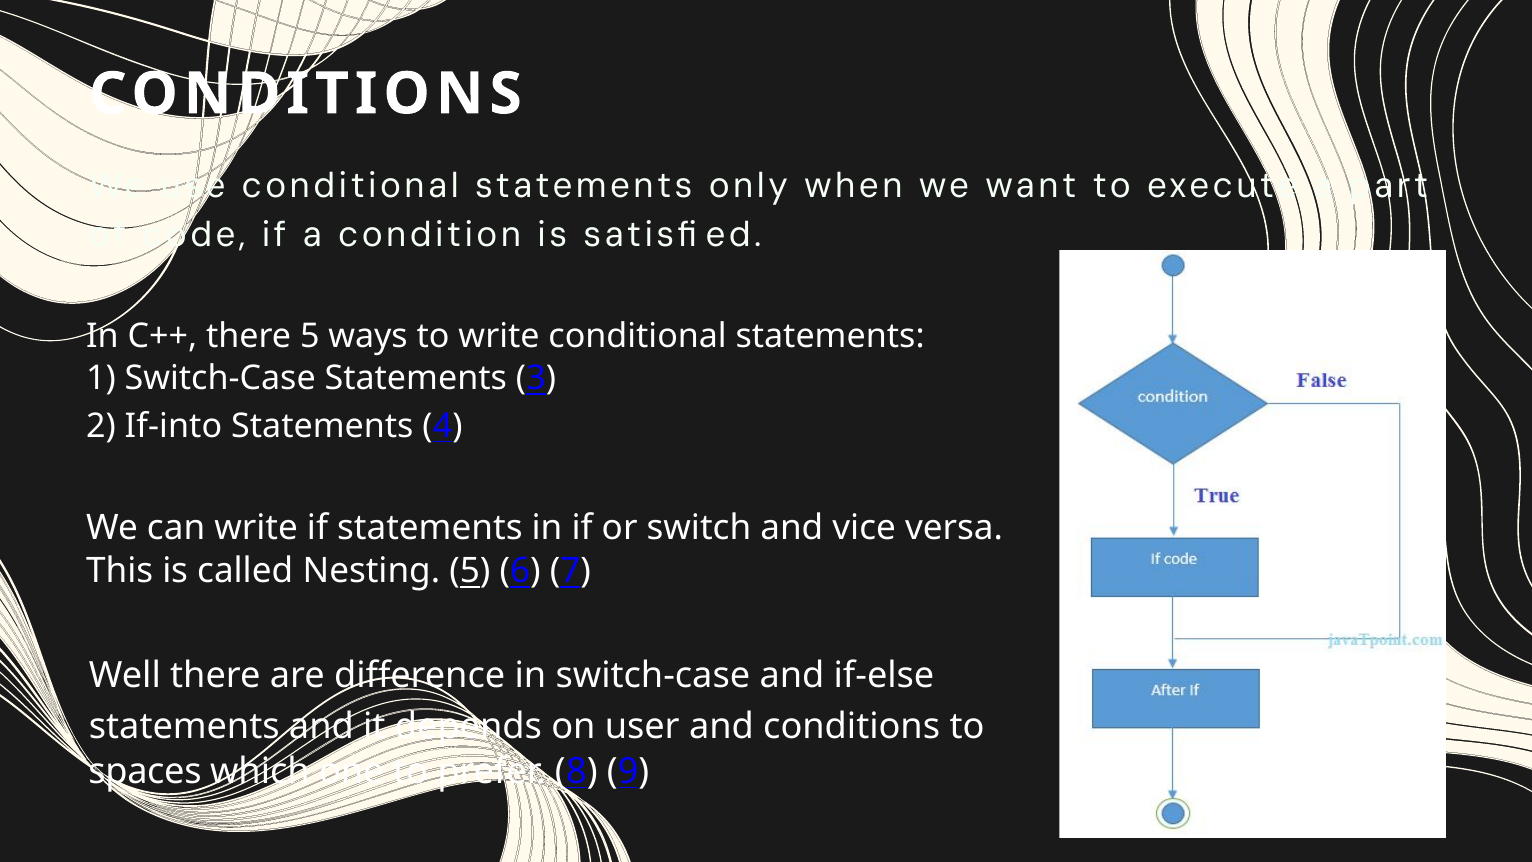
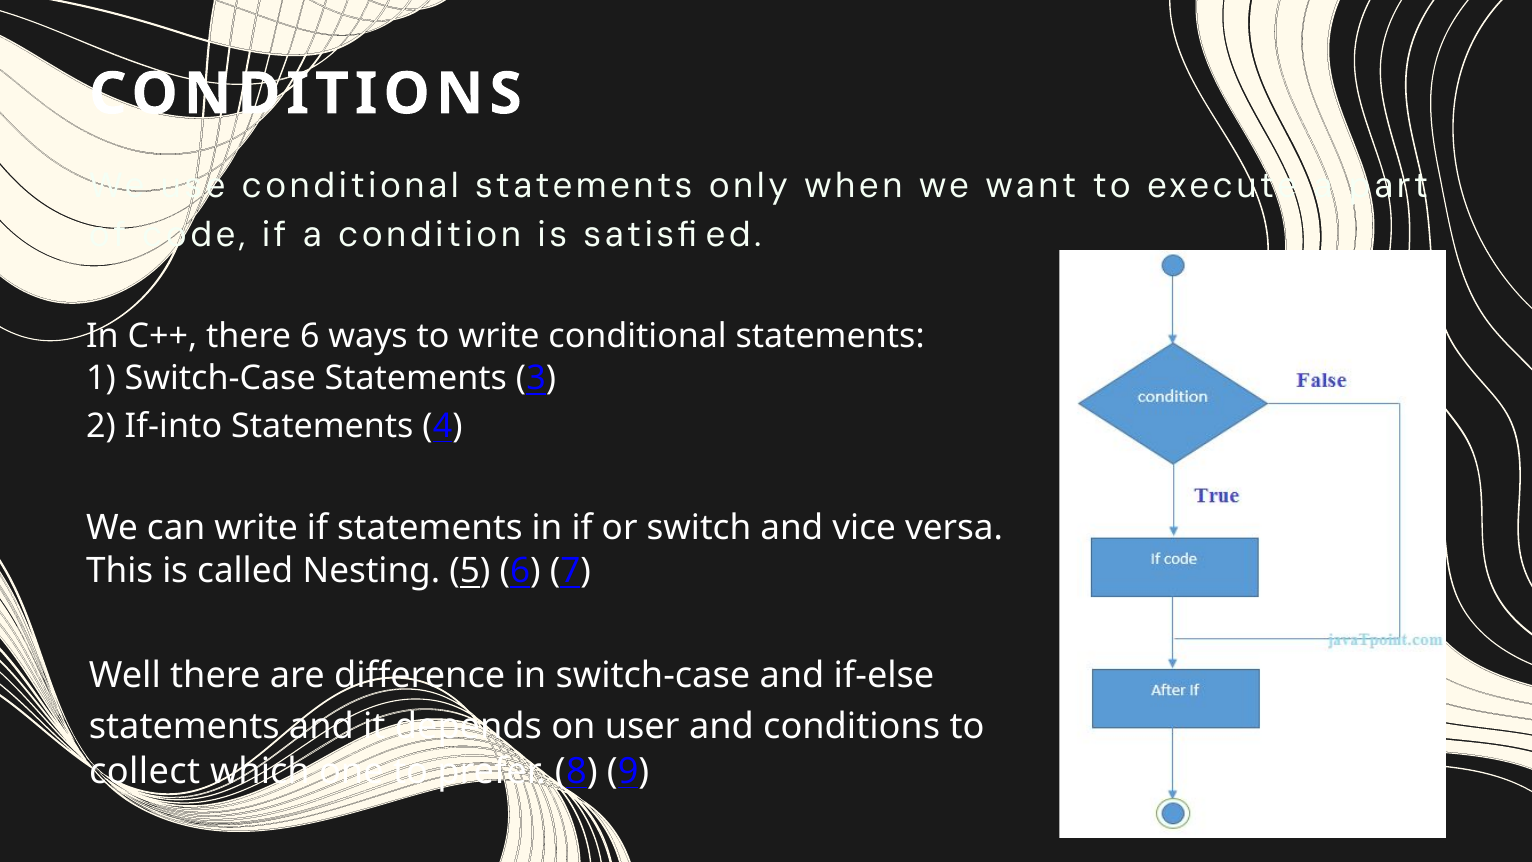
there 5: 5 -> 6 (310, 336)
spaces: spaces -> collect (145, 771)
